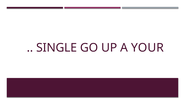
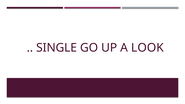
YOUR: YOUR -> LOOK (147, 48)
